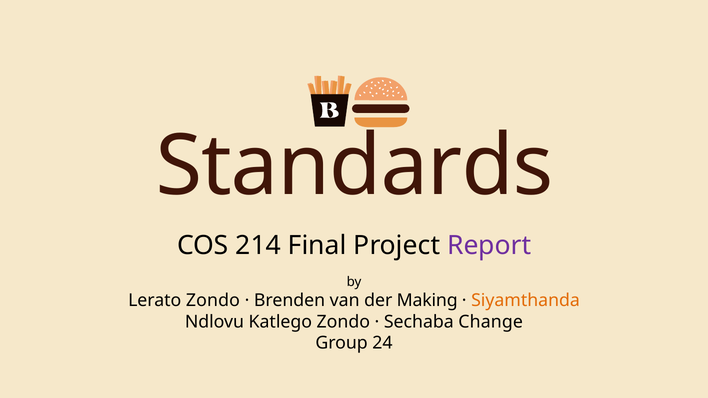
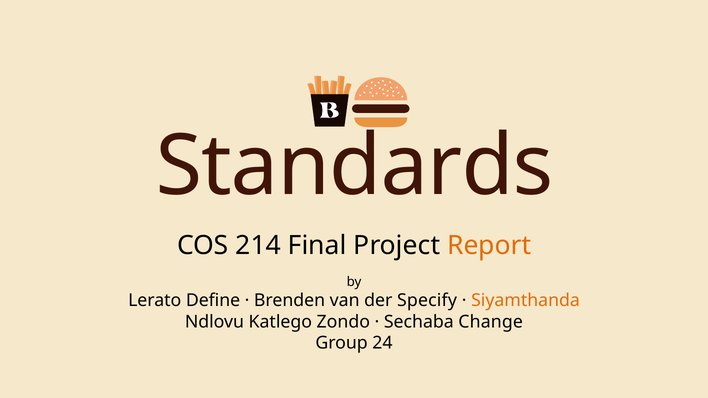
Report colour: purple -> orange (489, 246)
Lerato Zondo: Zondo -> Define (213, 301)
Making: Making -> Specify (427, 301)
